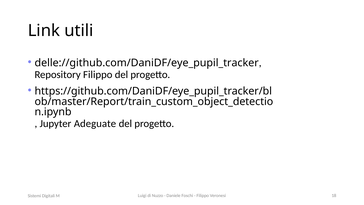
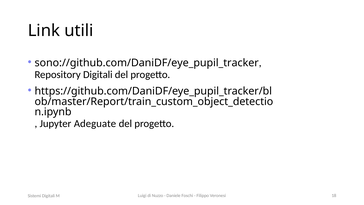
delle://github.com/DaniDF/eye_pupil_tracker: delle://github.com/DaniDF/eye_pupil_tracker -> sono://github.com/DaniDF/eye_pupil_tracker (147, 63)
Repository Filippo: Filippo -> Digitali (98, 75)
